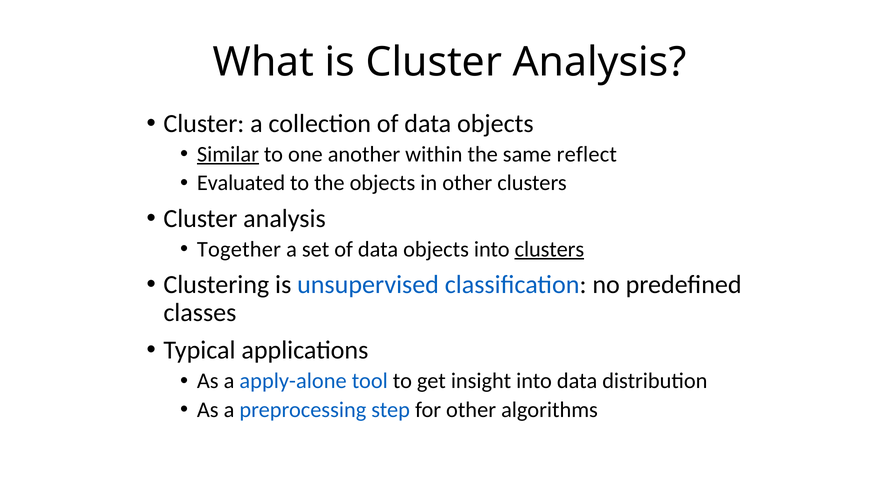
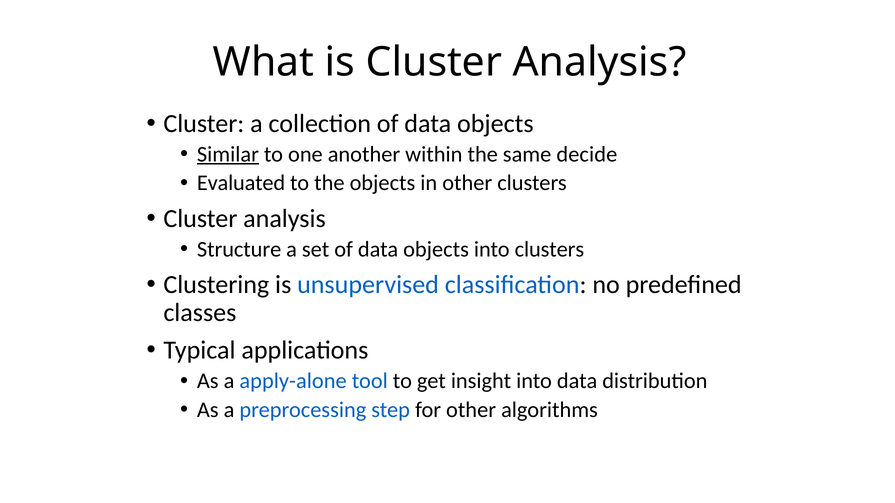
reflect: reflect -> decide (587, 154)
Together: Together -> Structure (239, 250)
clusters underline: present -> none (549, 250)
